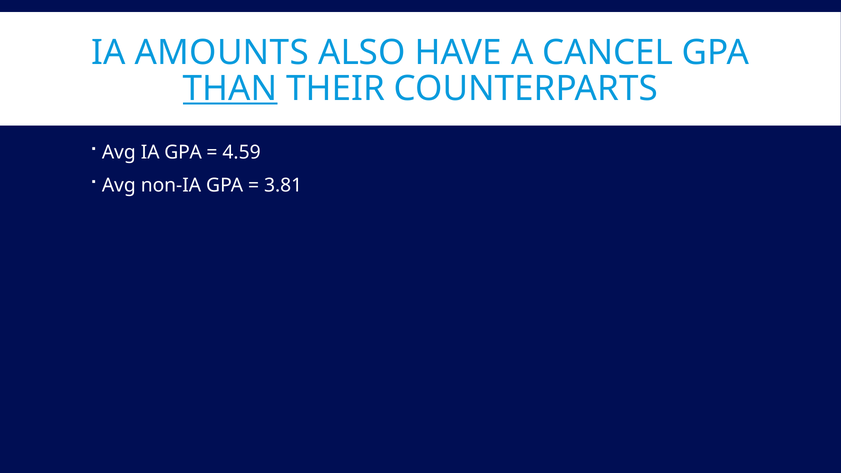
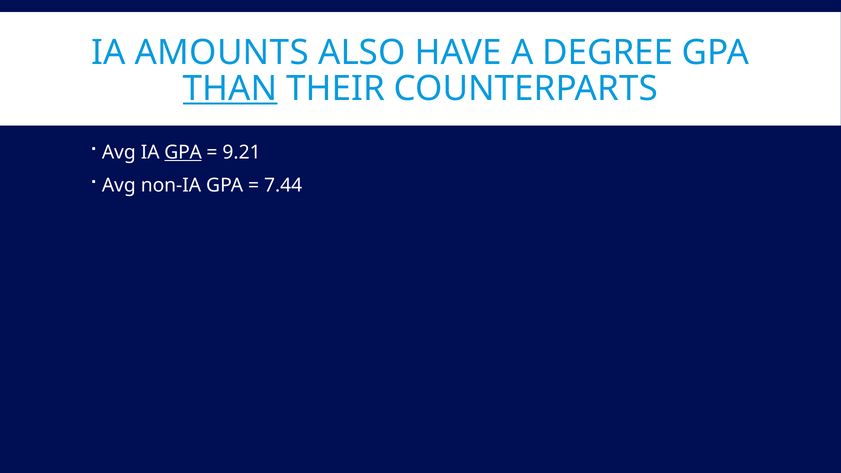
CANCEL: CANCEL -> DEGREE (608, 53)
GPA underline: none -> present (183, 152)
4.59: 4.59 -> 9.21 (242, 152)
3.81: 3.81 -> 7.44 (283, 185)
